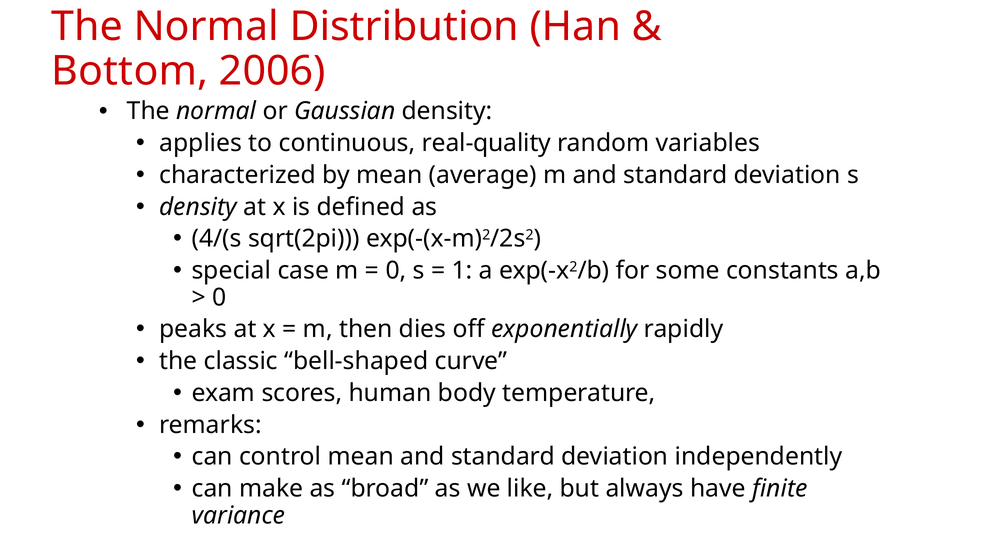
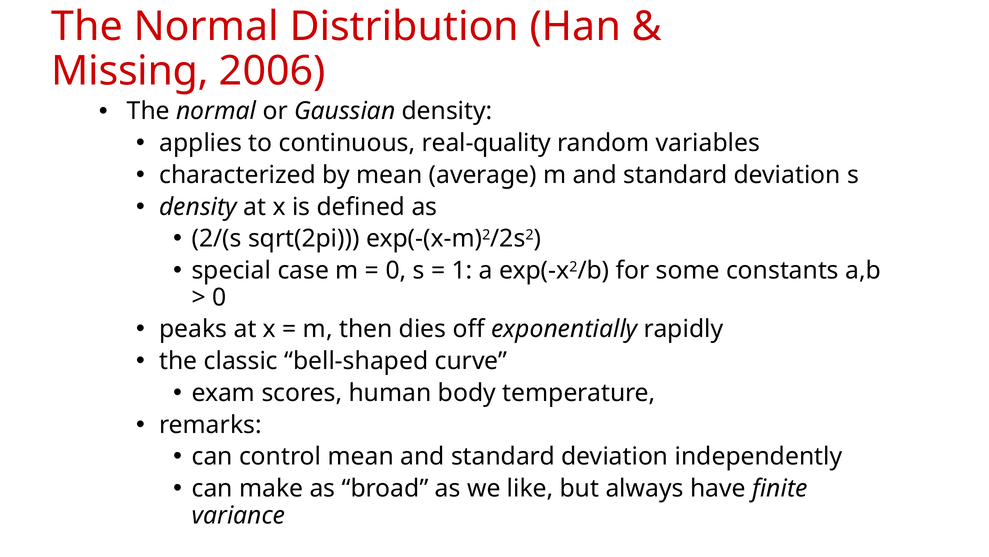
Bottom: Bottom -> Missing (130, 71)
4/(s: 4/(s -> 2/(s (217, 239)
